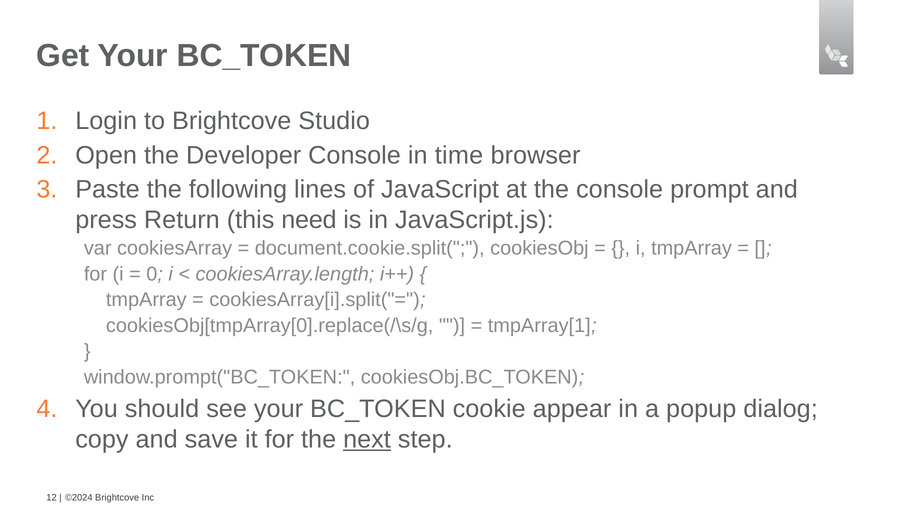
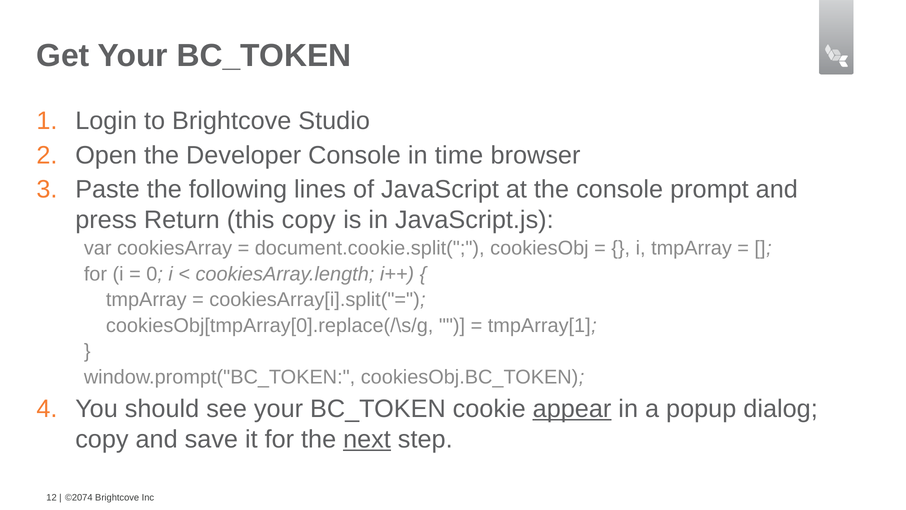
this need: need -> copy (309, 220)
appear underline: none -> present (572, 409)
©2024: ©2024 -> ©2074 (79, 497)
